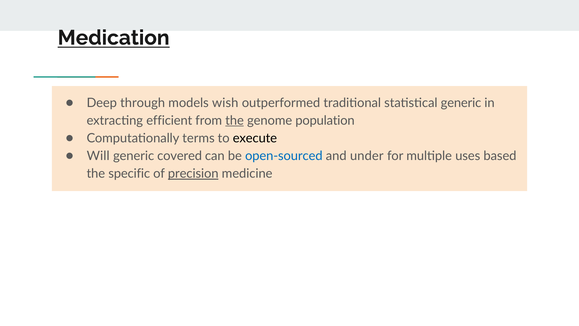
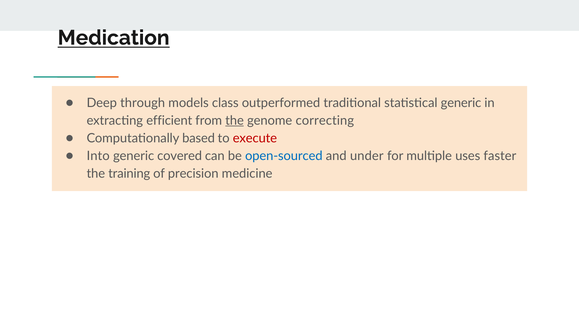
wish: wish -> class (225, 103)
population: population -> correcting (325, 120)
terms: terms -> based (199, 138)
execute colour: black -> red (255, 138)
Will: Will -> Into (98, 156)
based: based -> faster (500, 156)
specific: specific -> training (129, 174)
precision underline: present -> none (193, 174)
